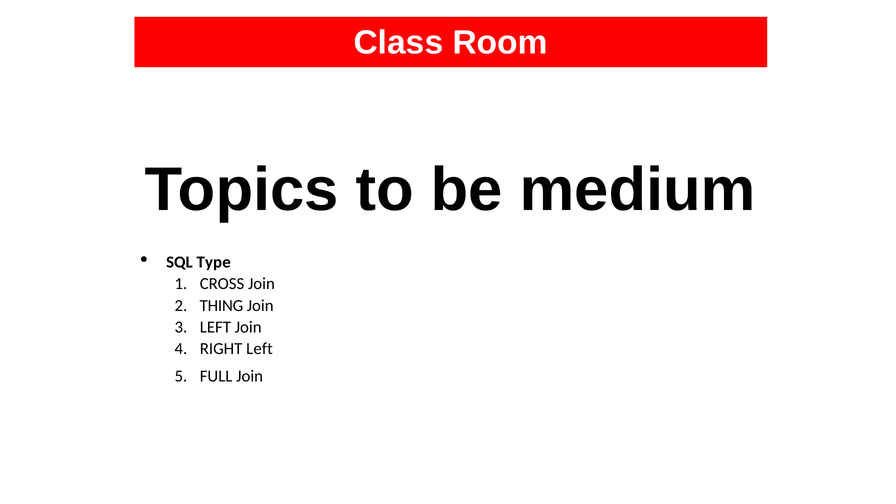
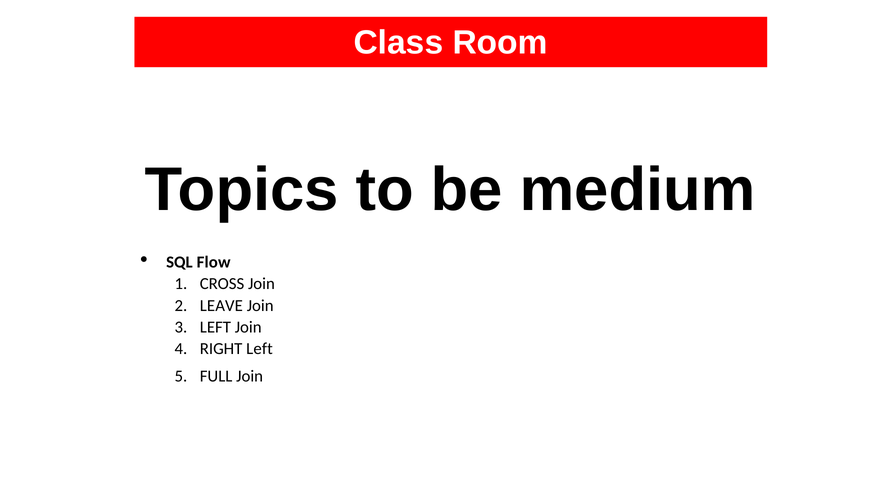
Type: Type -> Flow (214, 262)
THING: THING -> LEAVE (221, 306)
